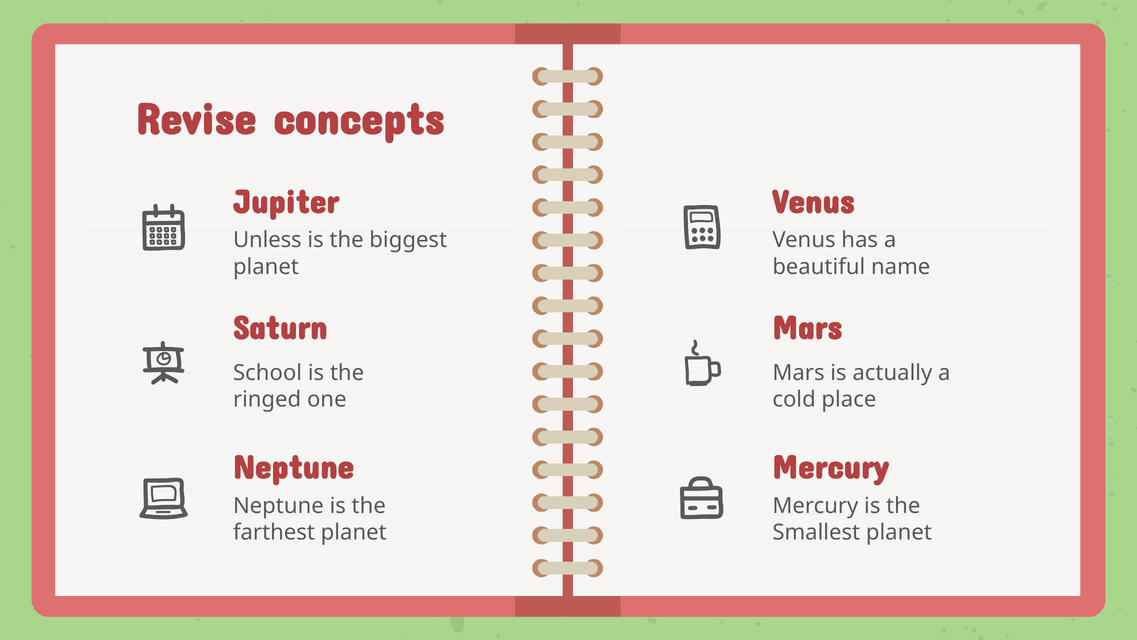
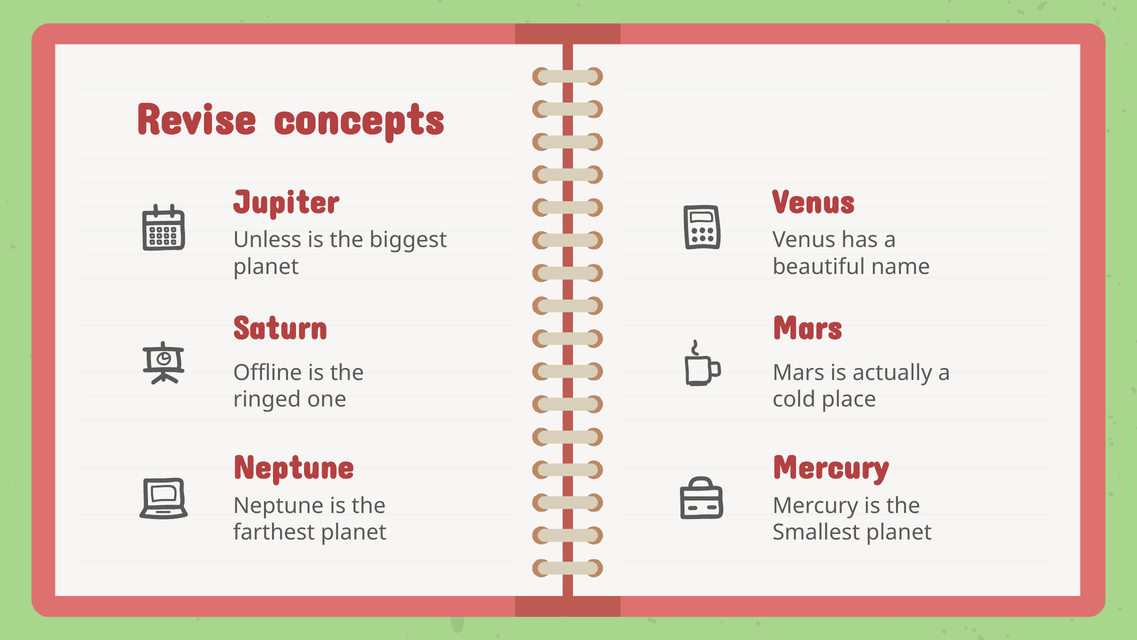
School: School -> Offline (268, 373)
